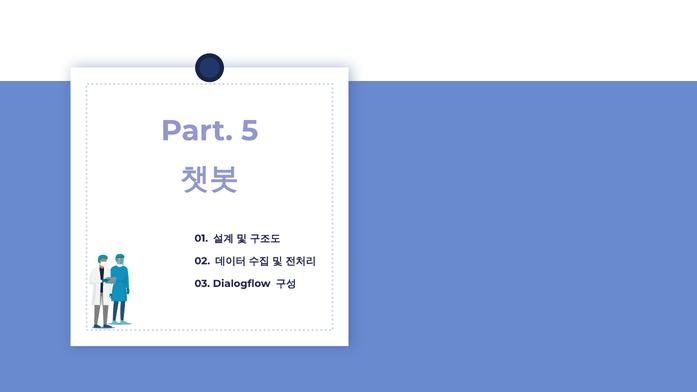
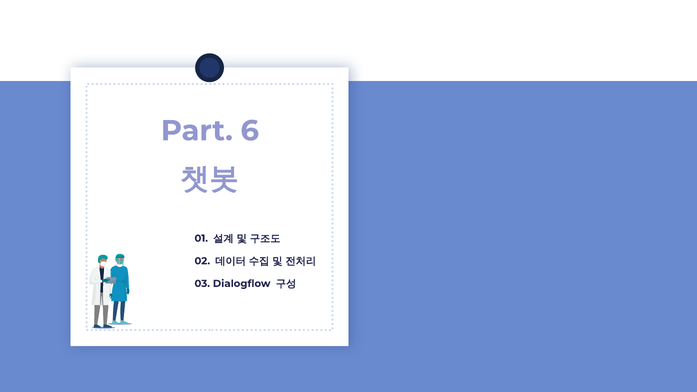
5: 5 -> 6 (250, 131)
